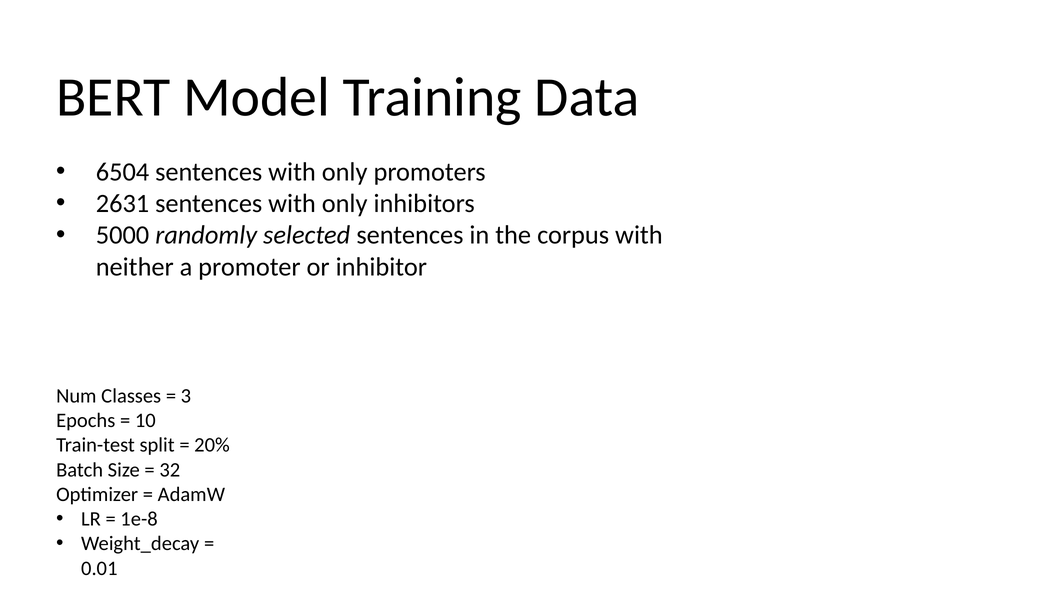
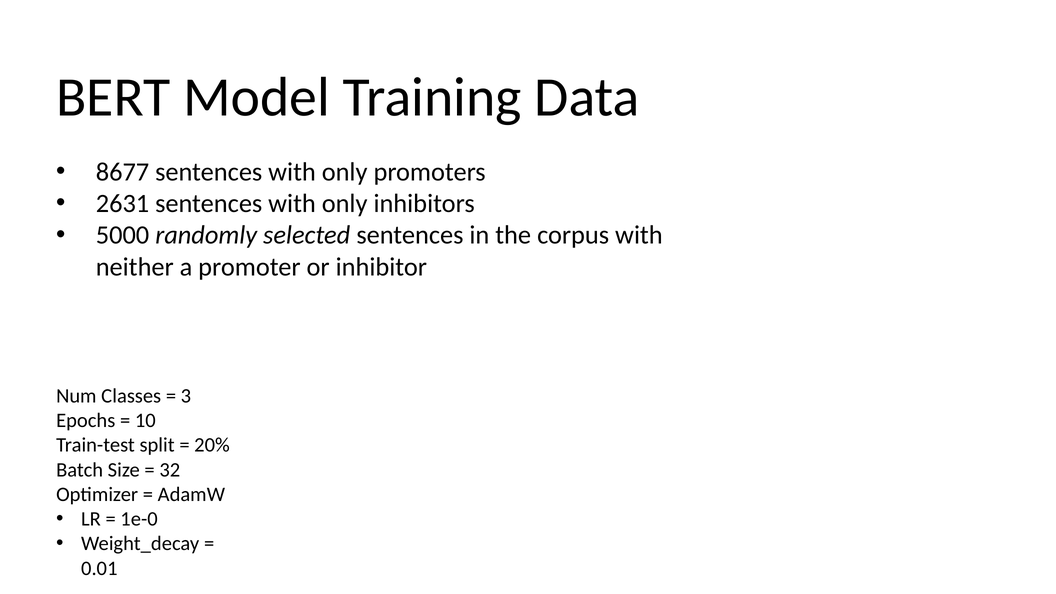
6504: 6504 -> 8677 (123, 172)
1e-8: 1e-8 -> 1e-0 (139, 519)
